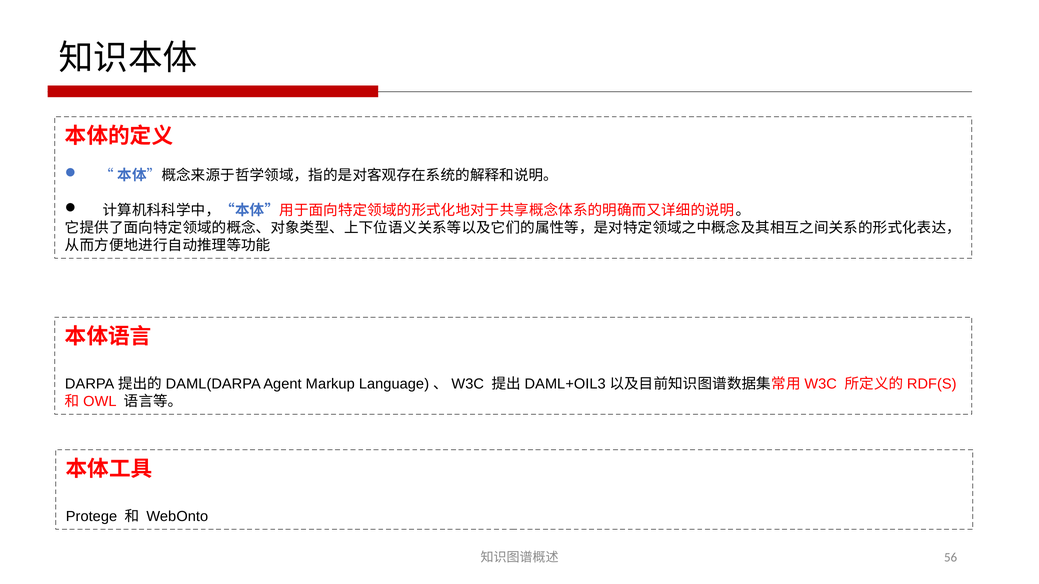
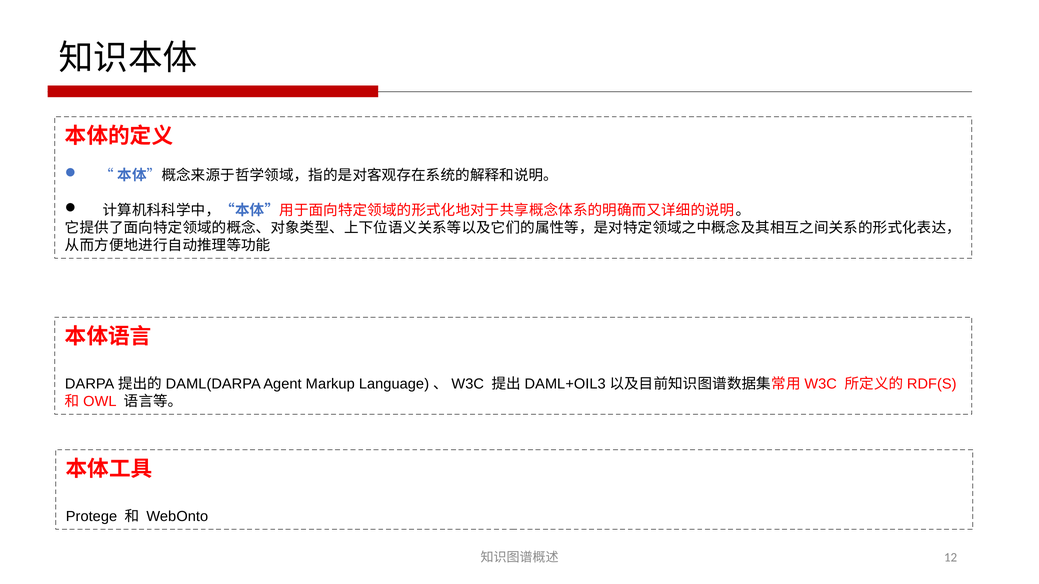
56: 56 -> 12 (951, 558)
